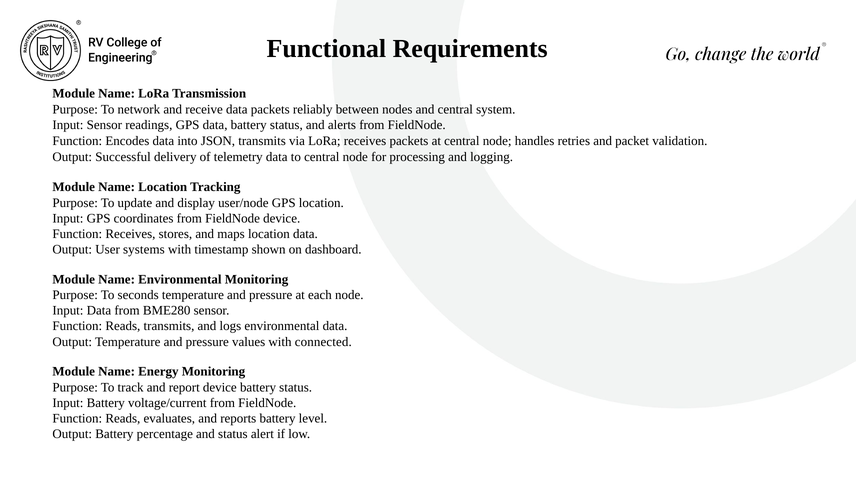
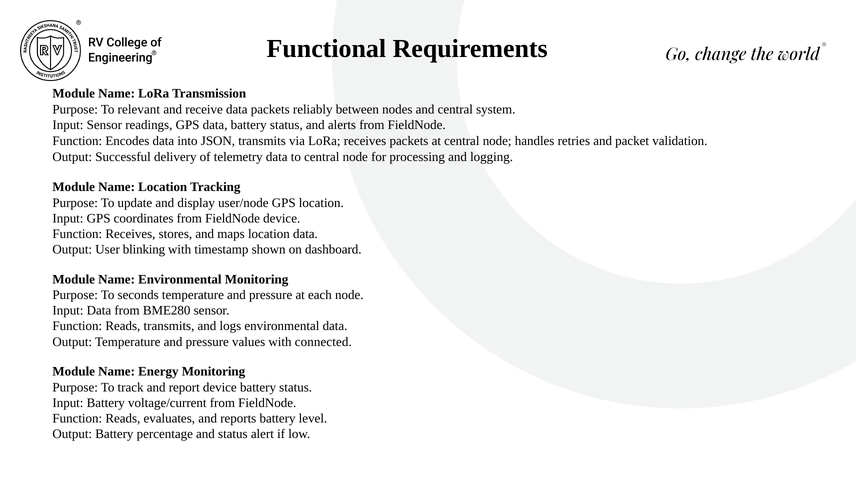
network: network -> relevant (139, 109)
systems: systems -> blinking (144, 249)
